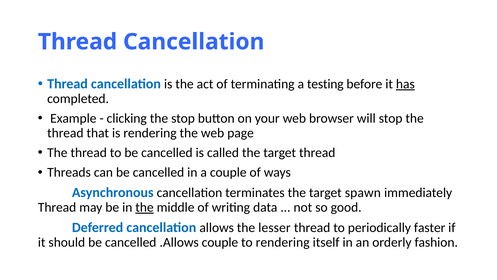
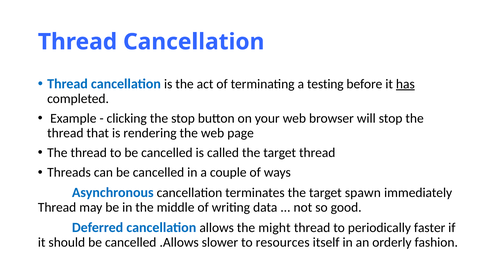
the underline: present -> none (144, 207)
lesser: lesser -> might (274, 227)
.Allows couple: couple -> slower (220, 242)
to rendering: rendering -> resources (283, 242)
